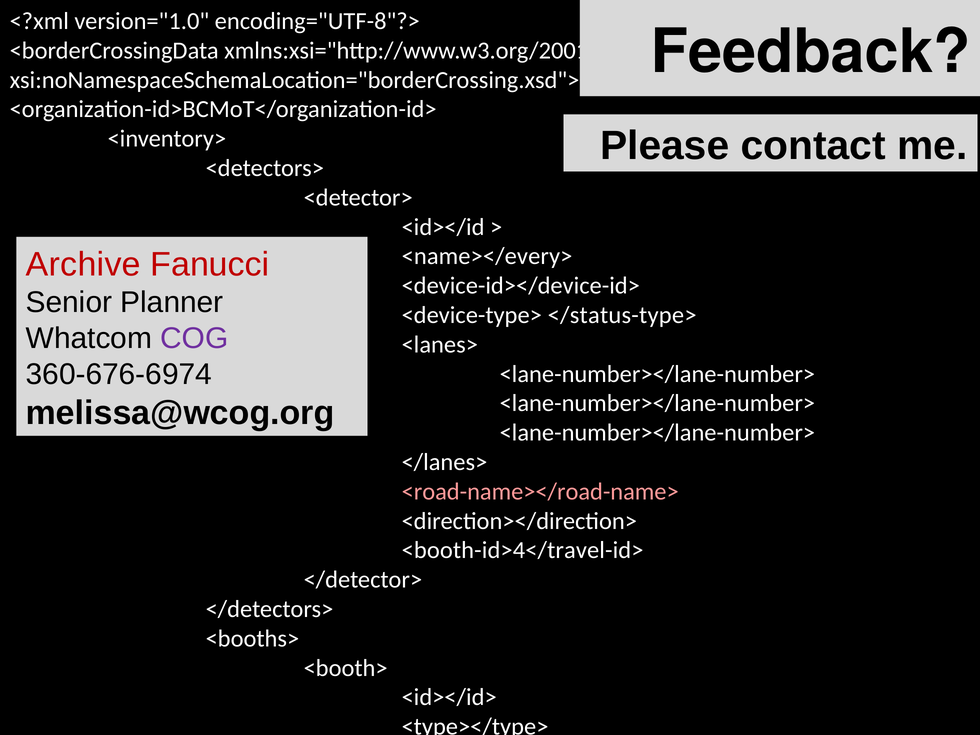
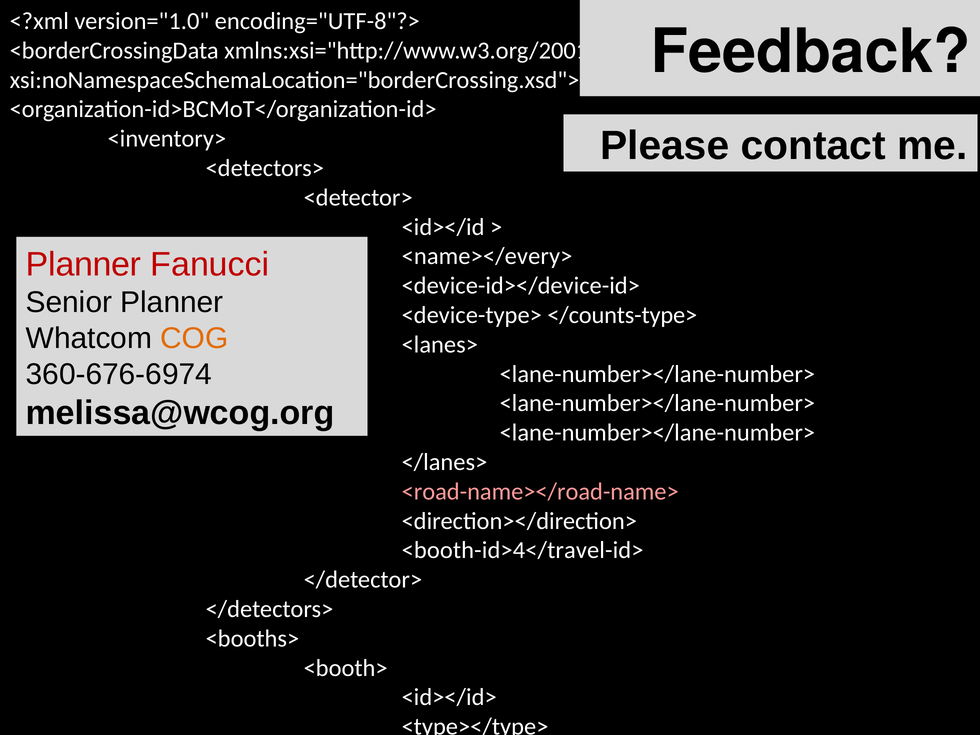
Archive: Archive -> Planner (84, 264)
</status-type>: </status-type> -> </counts-type> (622, 315)
COG colour: purple -> orange (194, 338)
